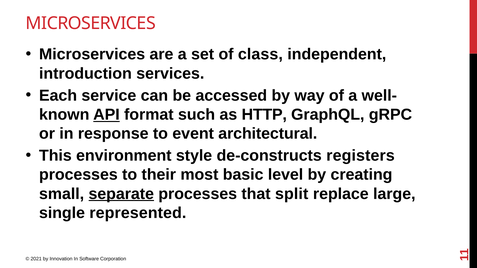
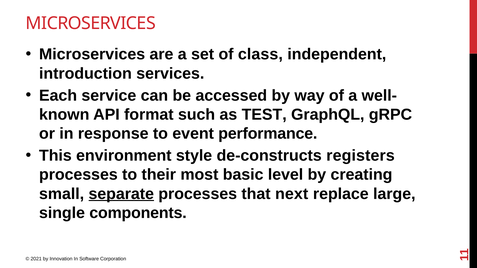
API underline: present -> none (106, 115)
HTTP: HTTP -> TEST (264, 115)
architectural: architectural -> performance (268, 134)
split: split -> next (292, 194)
represented: represented -> components (138, 213)
